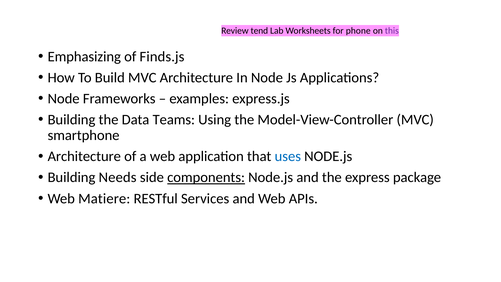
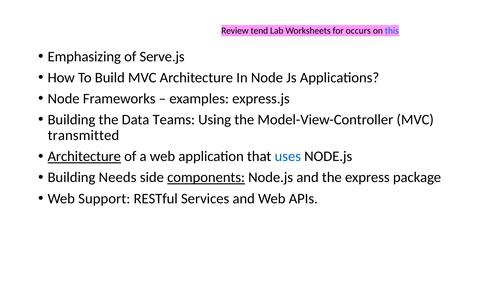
phone: phone -> occurs (358, 31)
this colour: purple -> blue (392, 31)
Finds.js: Finds.js -> Serve.js (162, 57)
smartphone: smartphone -> transmitted (83, 135)
Architecture underline: none -> present (84, 156)
Matiere: Matiere -> Support (104, 198)
